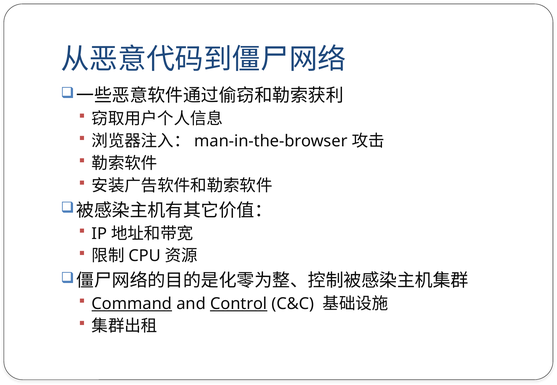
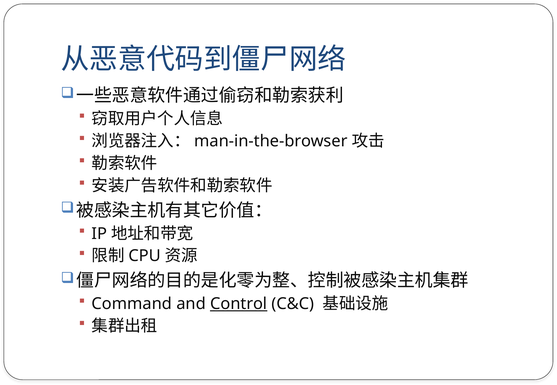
Command underline: present -> none (132, 304)
